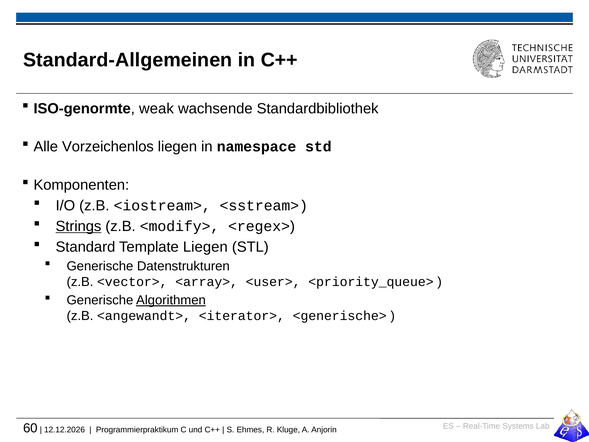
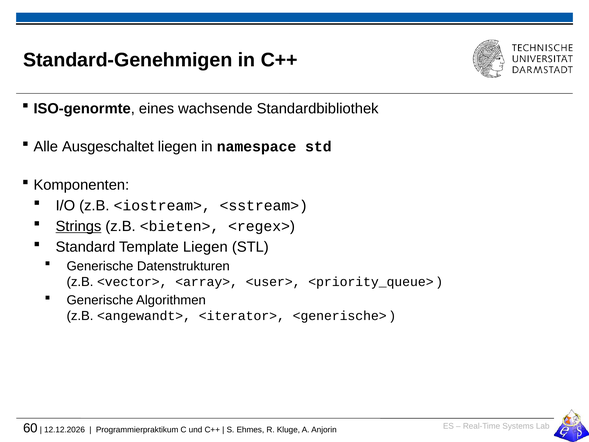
Standard-Allgemeinen: Standard-Allgemeinen -> Standard-Genehmigen (128, 60)
weak: weak -> eines (156, 108)
Vorzeichenlos: Vorzeichenlos -> Ausgeschaltet (108, 147)
<modify>: <modify> -> <bieten> (180, 226)
Algorithmen underline: present -> none (171, 300)
